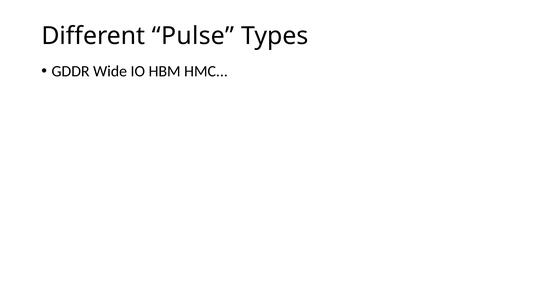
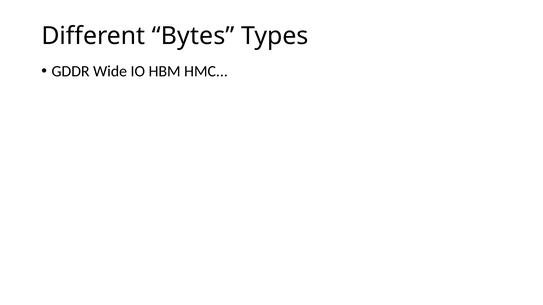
Pulse: Pulse -> Bytes (193, 36)
